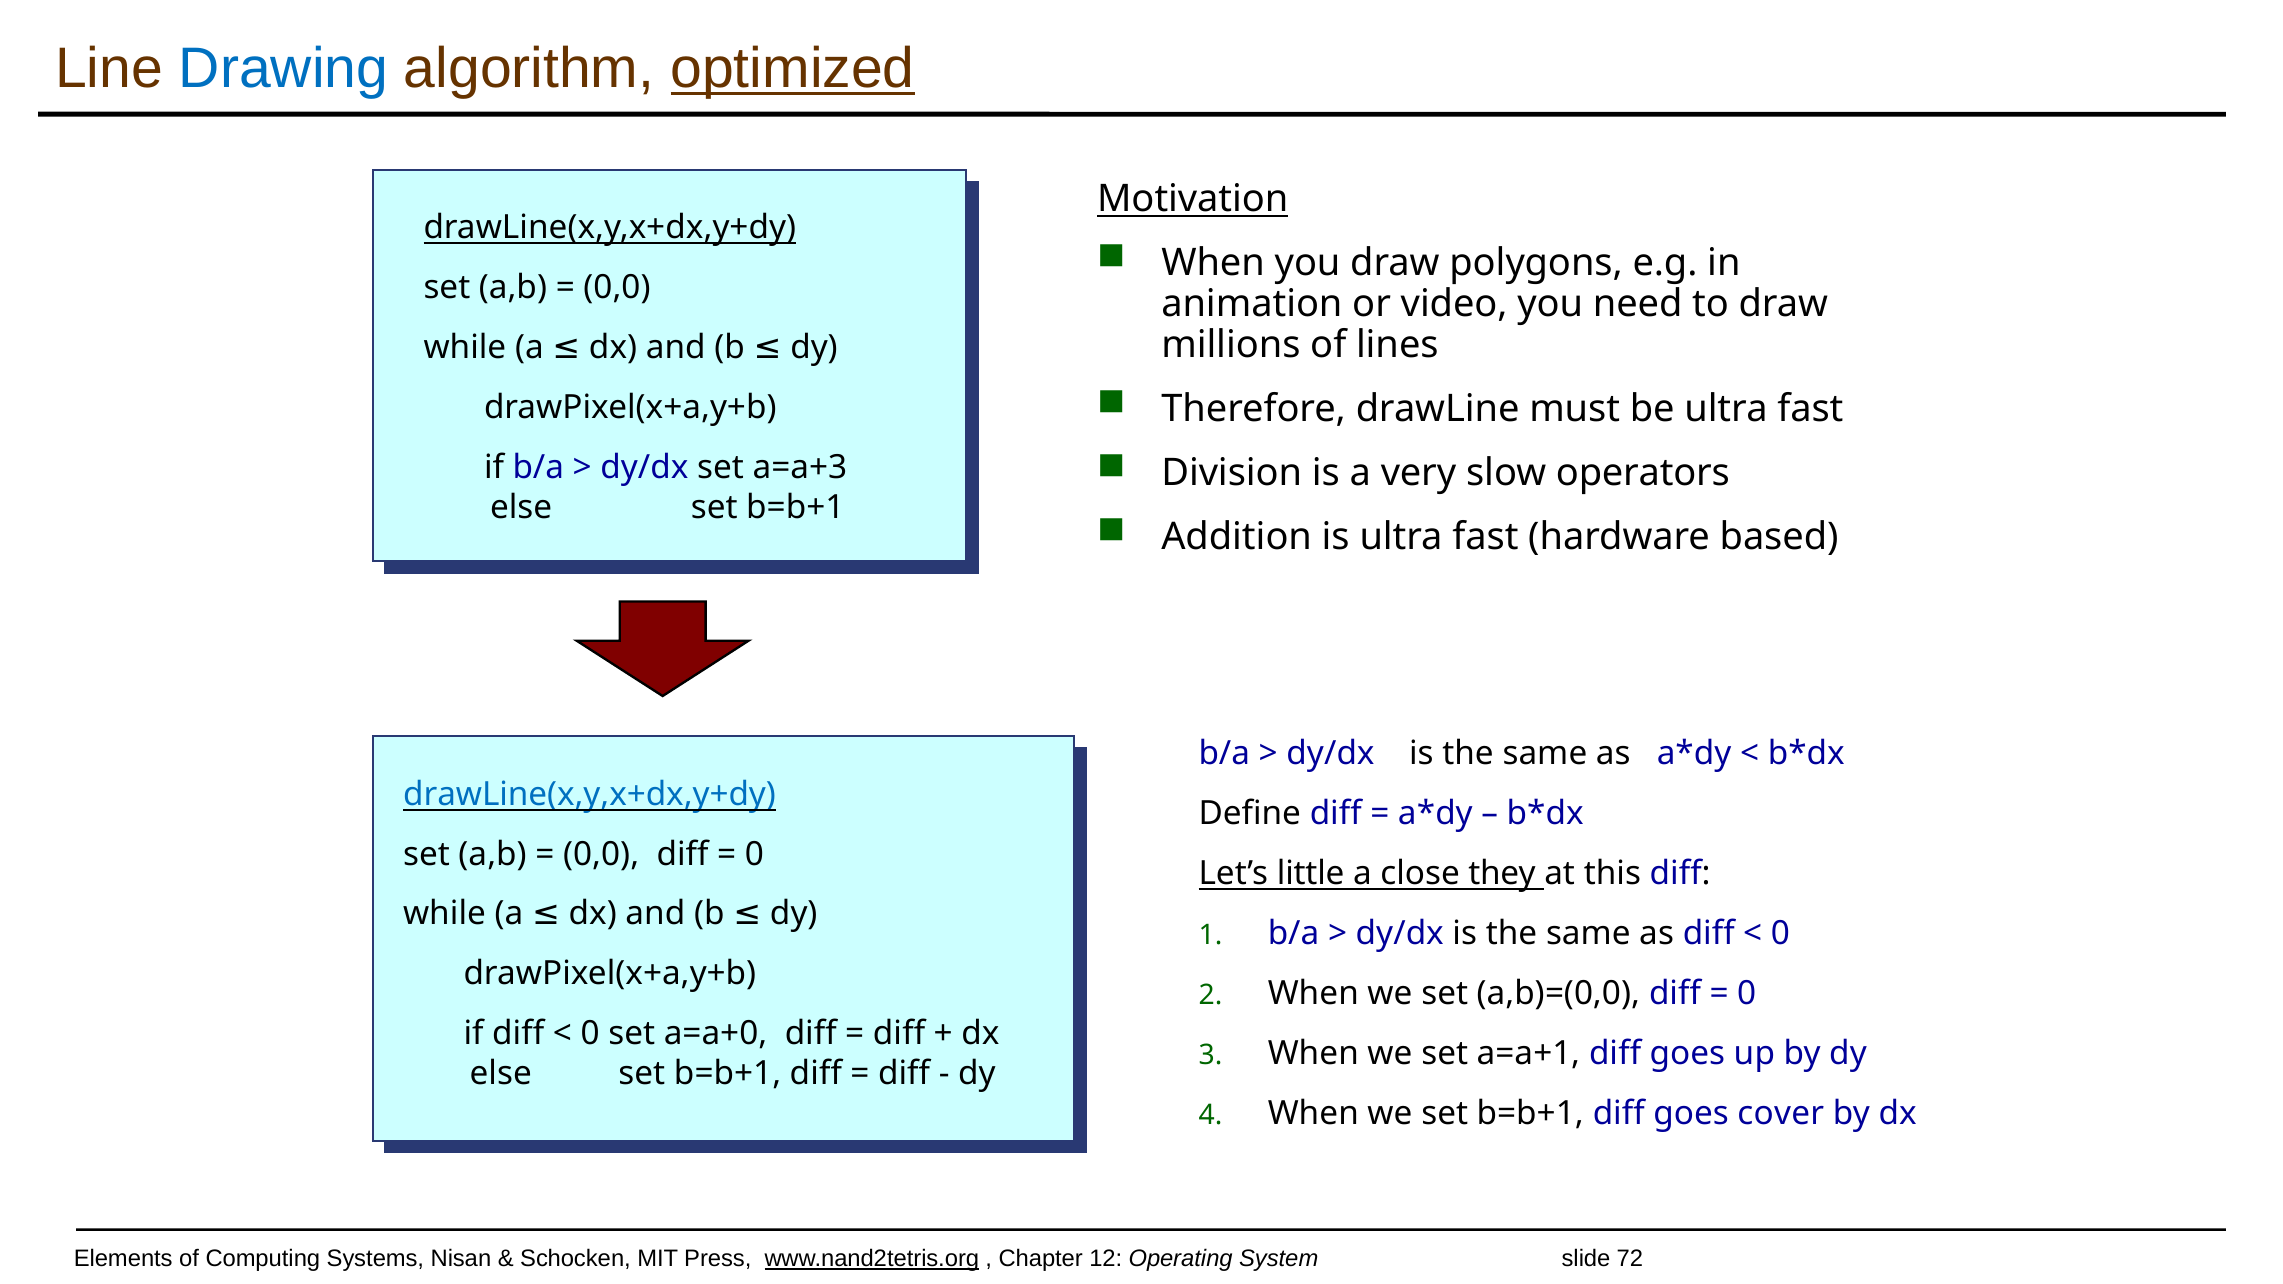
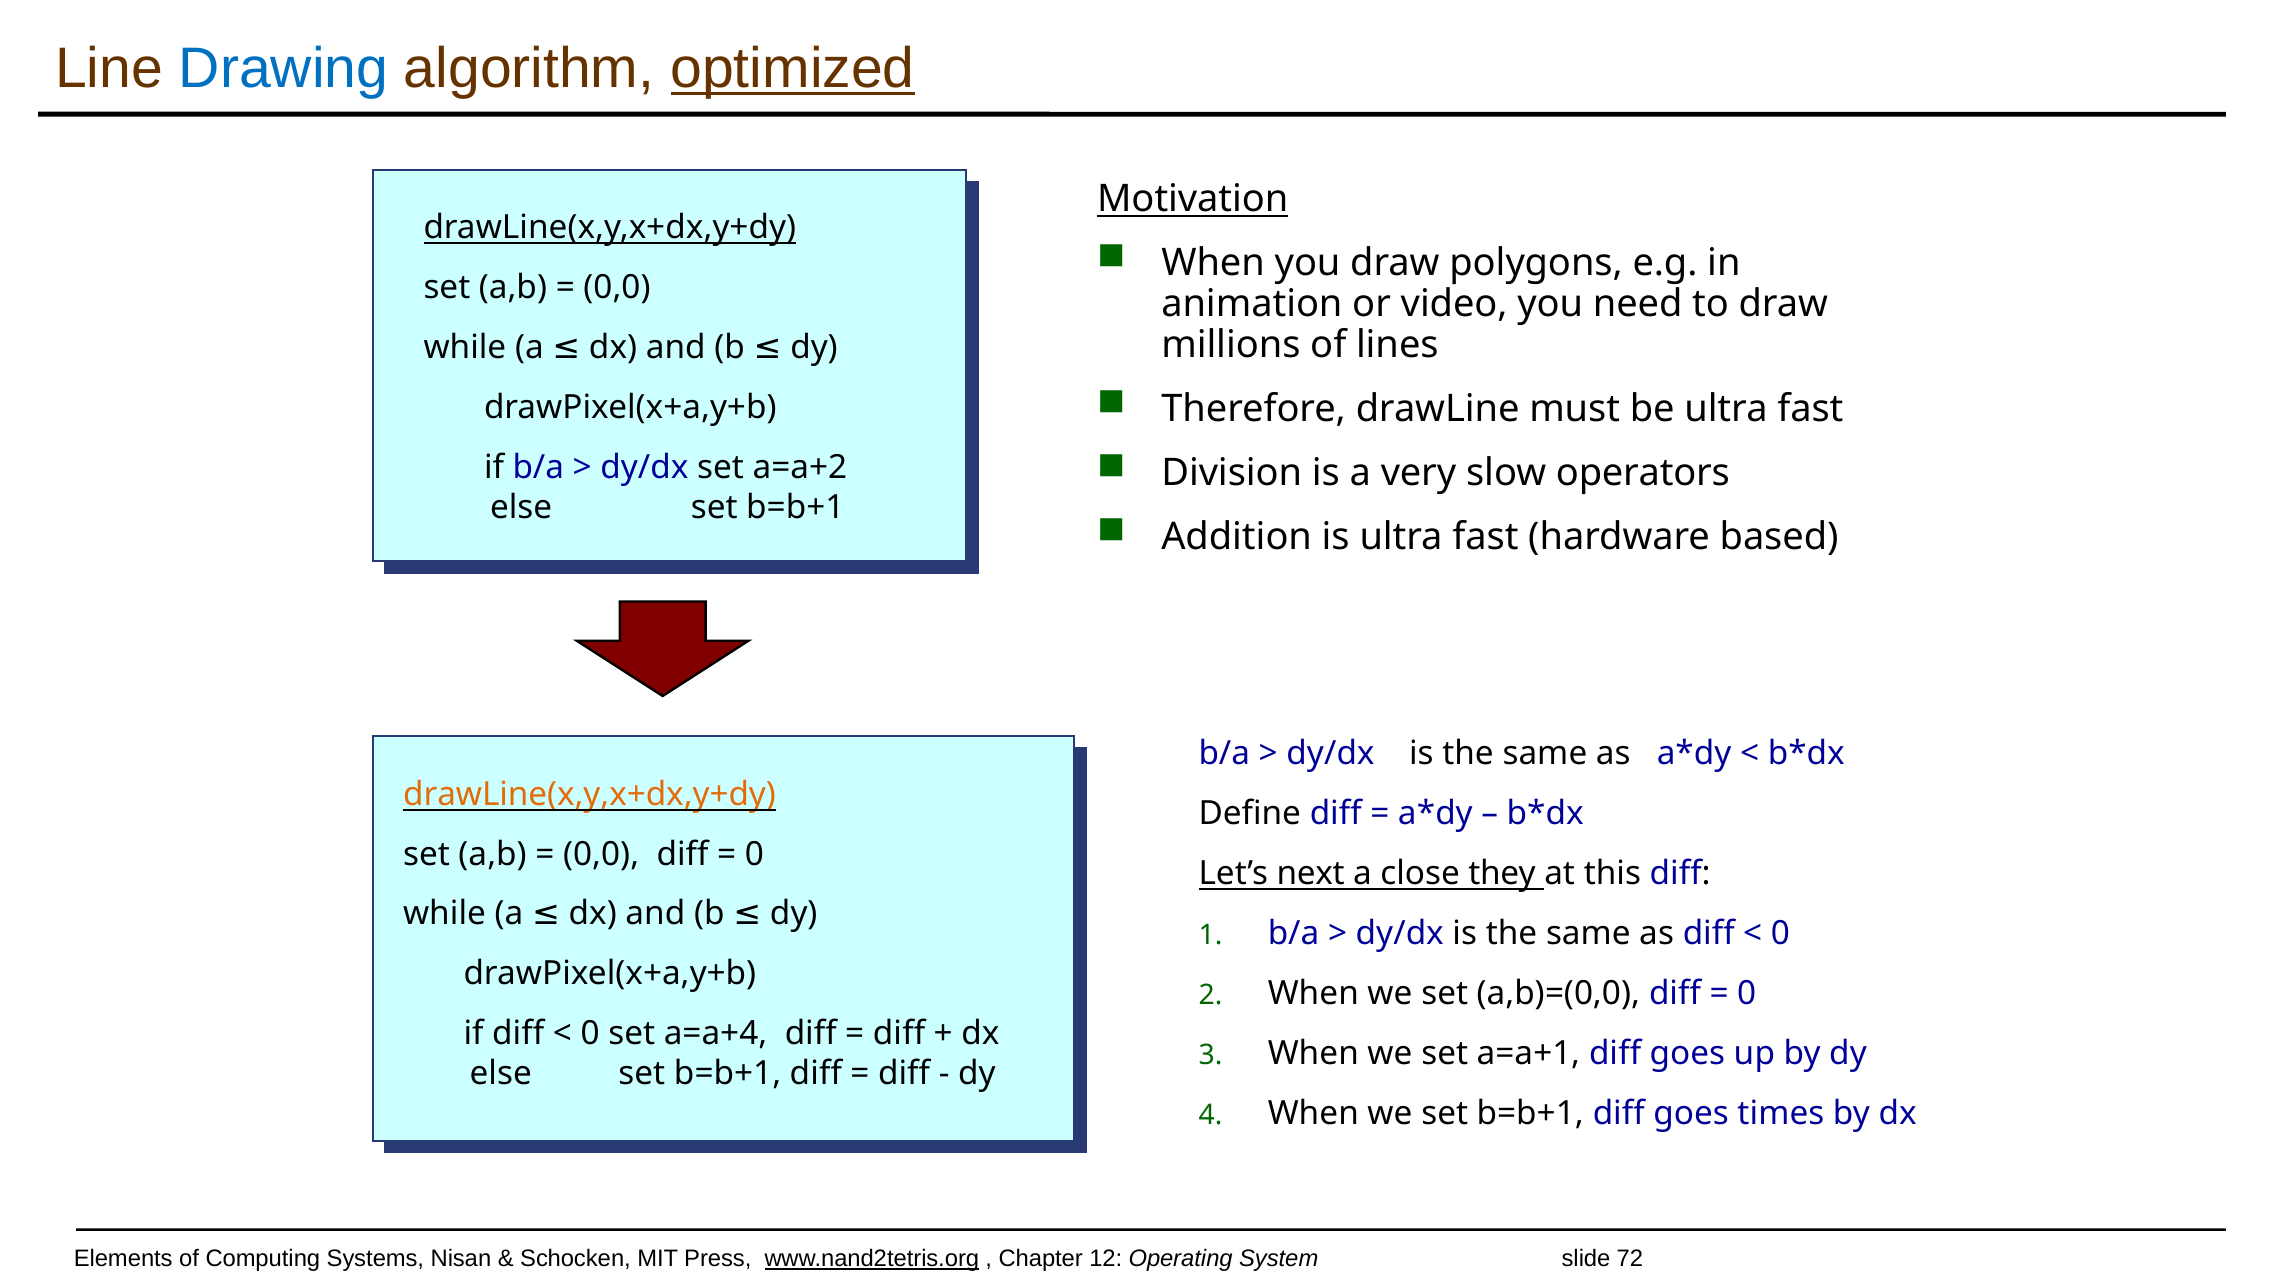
a=a+3: a=a+3 -> a=a+2 (800, 467)
drawLine(x,y,x+dx,y+dy colour: blue -> orange (590, 794)
little: little -> next (1311, 874)
a=a+0: a=a+0 -> a=a+4 (716, 1034)
cover: cover -> times (1781, 1113)
